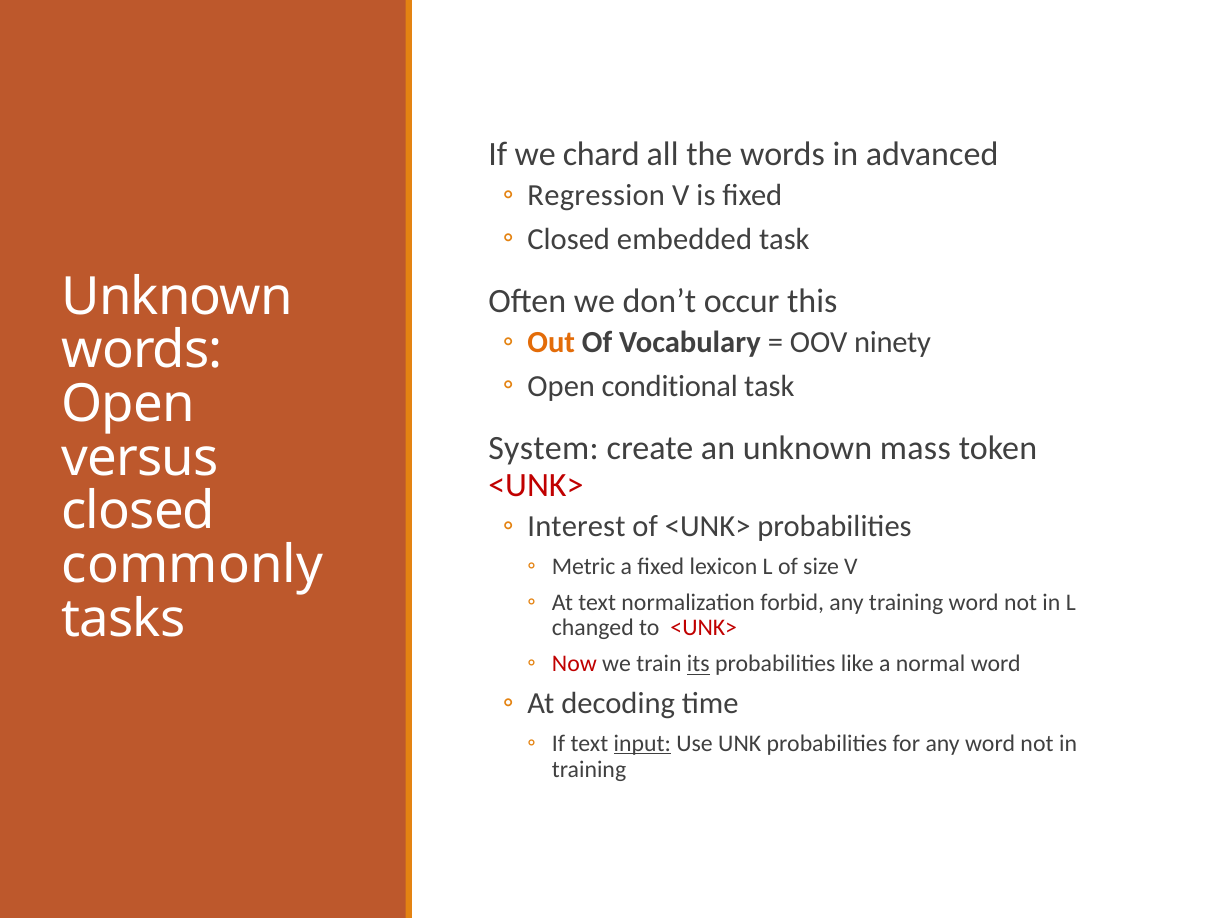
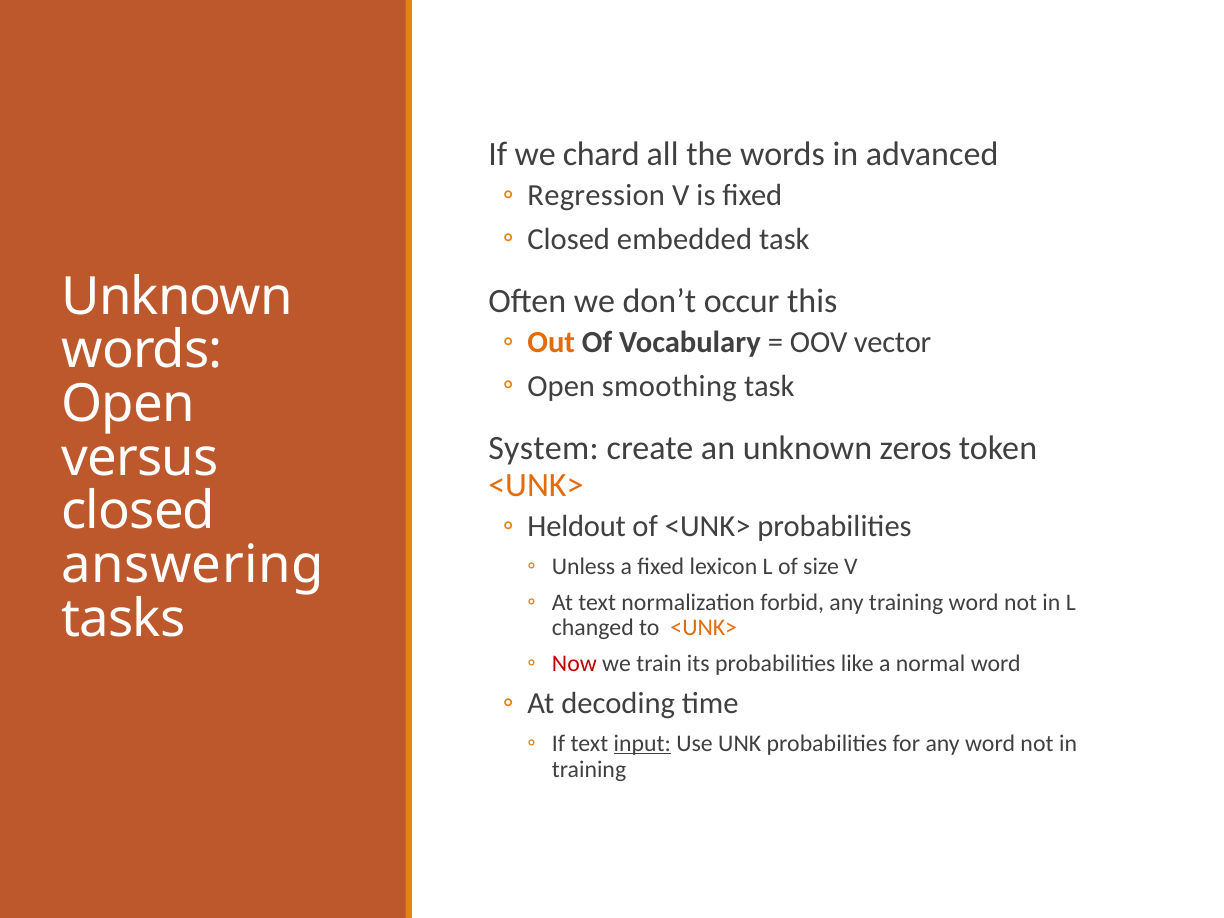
ninety: ninety -> vector (893, 343)
conditional: conditional -> smoothing (669, 386)
mass: mass -> zeros (916, 448)
<UNK> colour: red -> orange (536, 485)
Interest: Interest -> Heldout (577, 527)
commonly: commonly -> answering (193, 565)
Metric: Metric -> Unless (584, 566)
<UNK> colour: red -> orange (704, 628)
its underline: present -> none (698, 664)
